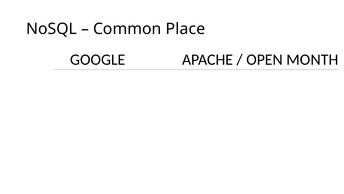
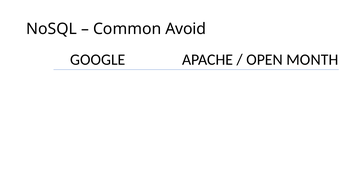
Place: Place -> Avoid (186, 29)
